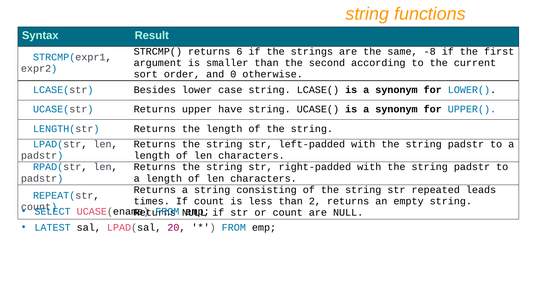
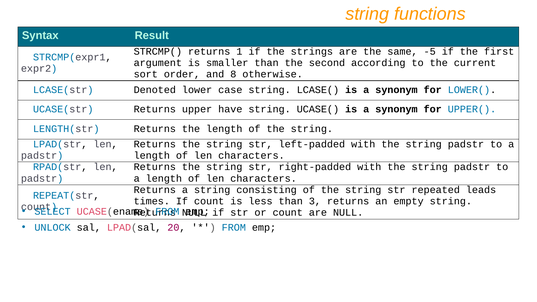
6: 6 -> 1 (239, 51)
-8: -8 -> -5 (430, 51)
0: 0 -> 8 (233, 74)
Besides: Besides -> Denoted (155, 90)
2: 2 -> 3 (315, 201)
LATEST: LATEST -> UNLOCK (53, 228)
